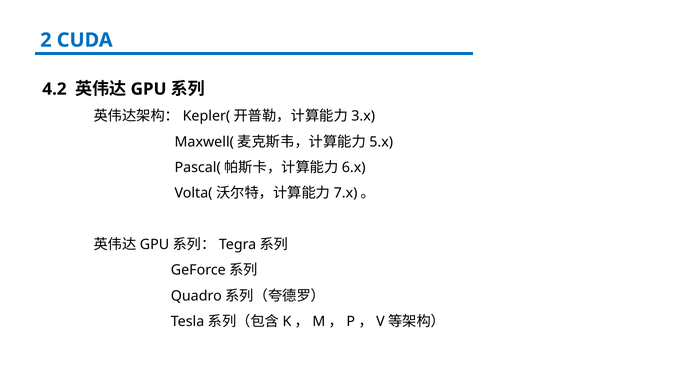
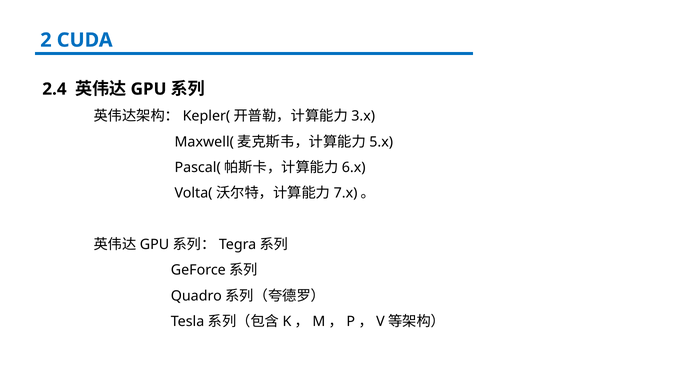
4.2: 4.2 -> 2.4 (54, 89)
